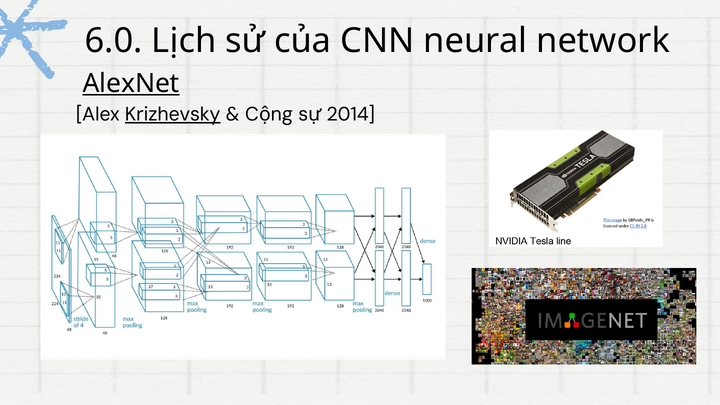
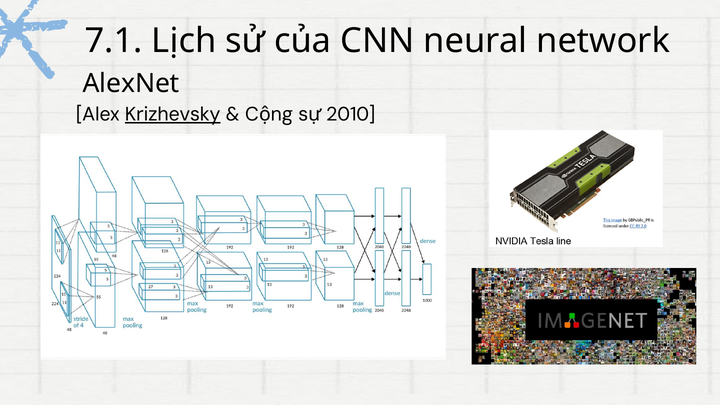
6.0: 6.0 -> 7.1 (114, 41)
AlexNet underline: present -> none (131, 83)
2014: 2014 -> 2010 (351, 114)
